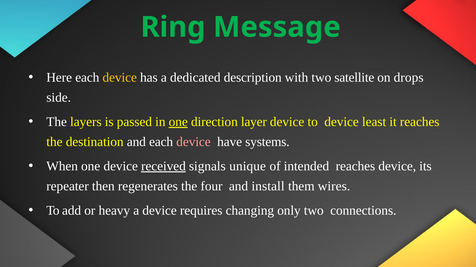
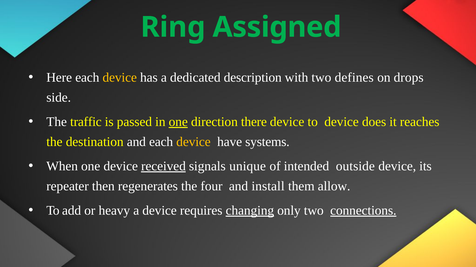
Message: Message -> Assigned (277, 27)
satellite: satellite -> defines (354, 78)
layers: layers -> traffic (86, 122)
layer: layer -> there (254, 122)
least: least -> does (374, 122)
device colour: pink -> yellow (194, 142)
intended reaches: reaches -> outside (355, 167)
wires: wires -> allow (334, 187)
changing underline: none -> present (250, 211)
connections underline: none -> present (363, 211)
